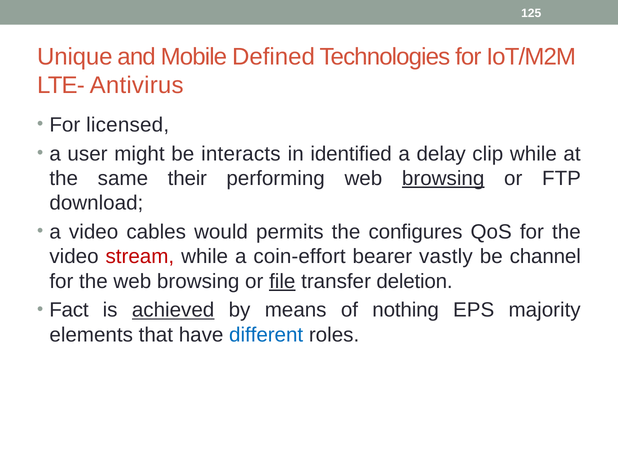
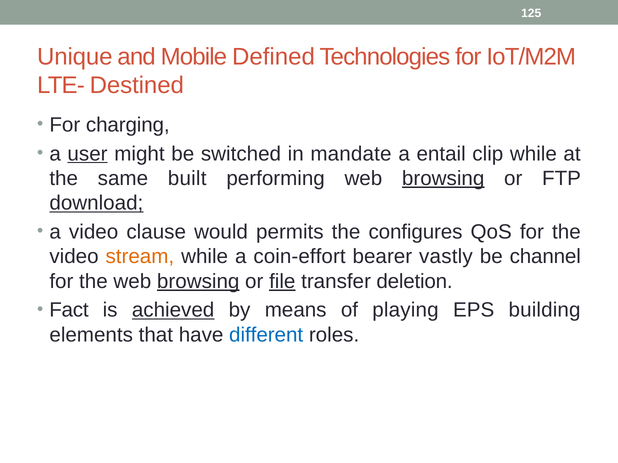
Antivirus: Antivirus -> Destined (137, 86)
licensed: licensed -> charging (128, 125)
user underline: none -> present (88, 154)
interacts: interacts -> switched (241, 154)
identified: identified -> mandate (351, 154)
delay: delay -> entail (441, 154)
their: their -> built (187, 179)
download underline: none -> present (96, 203)
cables: cables -> clause (156, 232)
stream colour: red -> orange (140, 257)
browsing underline: none -> present (198, 282)
nothing: nothing -> playing (405, 310)
majority: majority -> building (545, 310)
